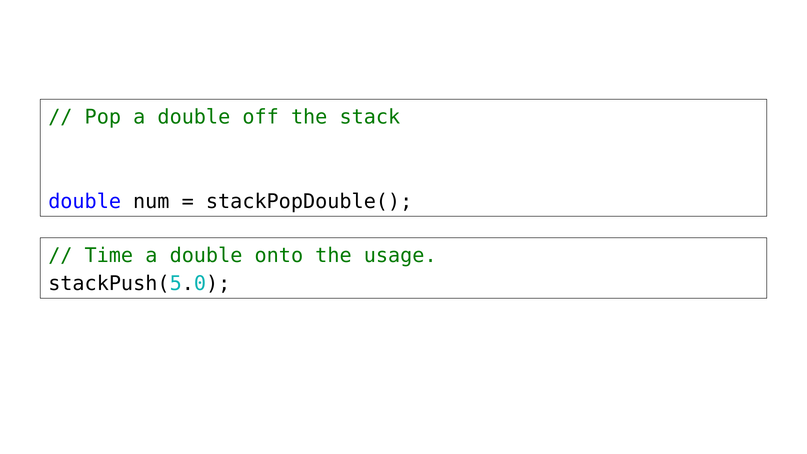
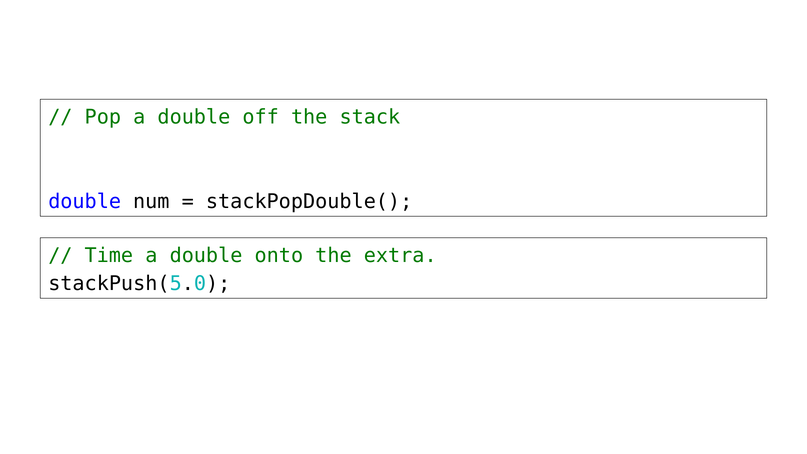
usage: usage -> extra (400, 255)
